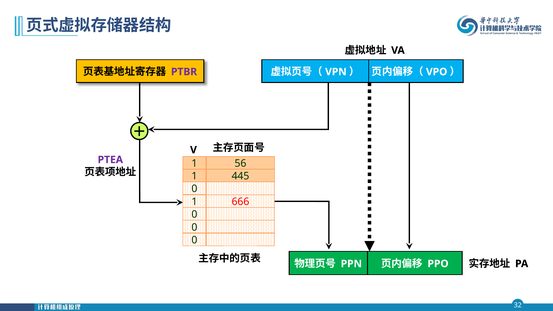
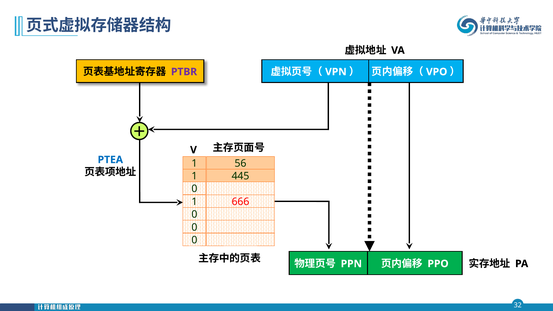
PTEA colour: purple -> blue (110, 160)
